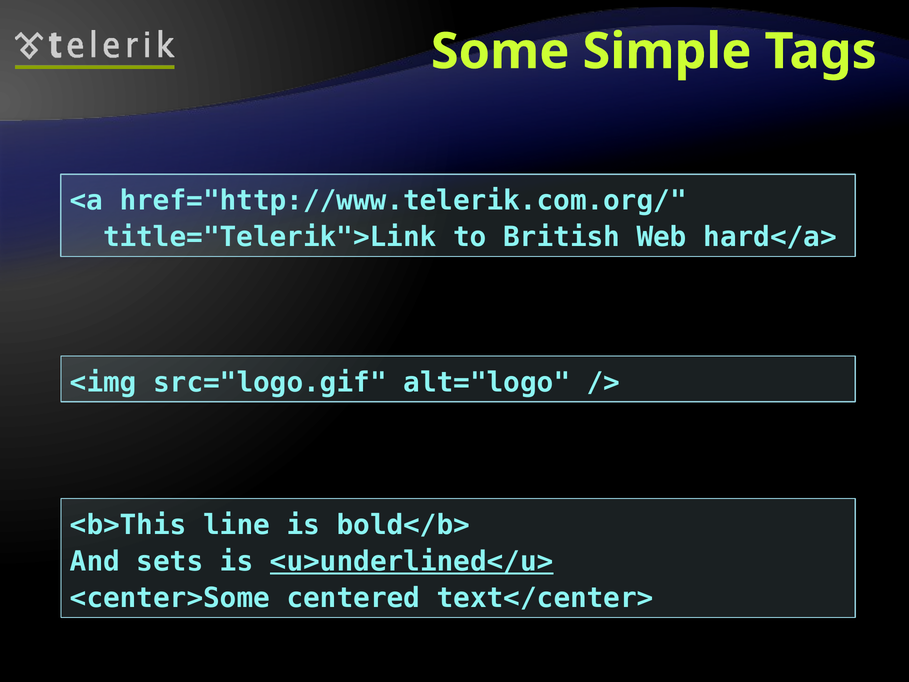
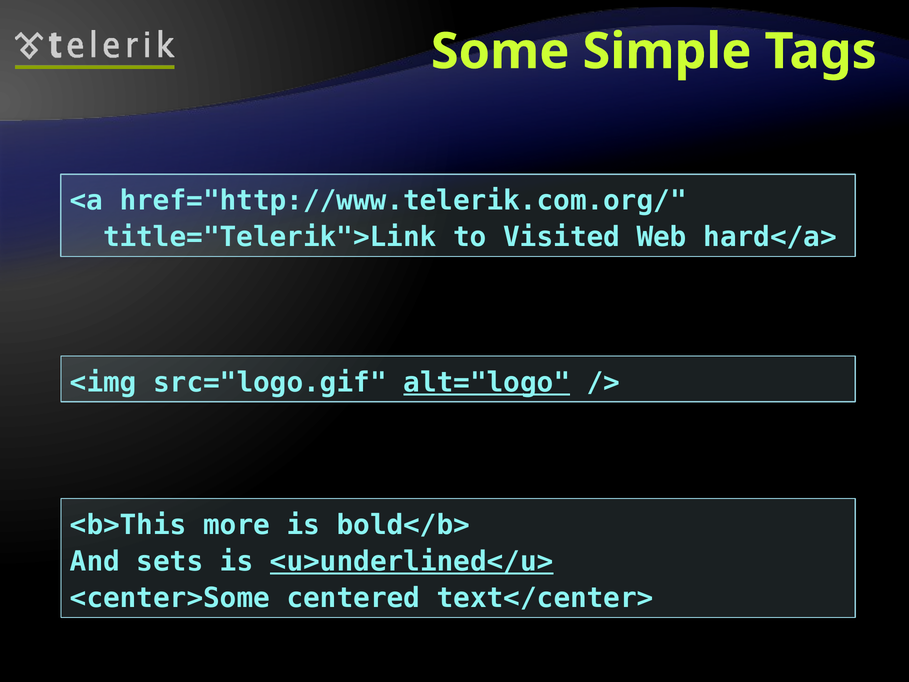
British: British -> Visited (562, 237)
alt="logo underline: none -> present (487, 382)
line: line -> more (237, 525)
